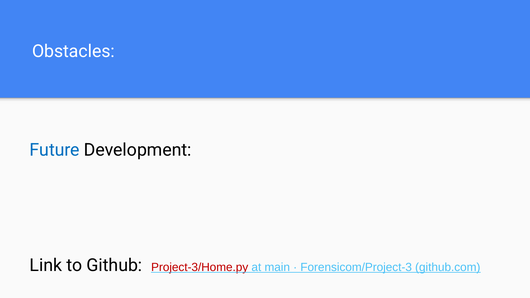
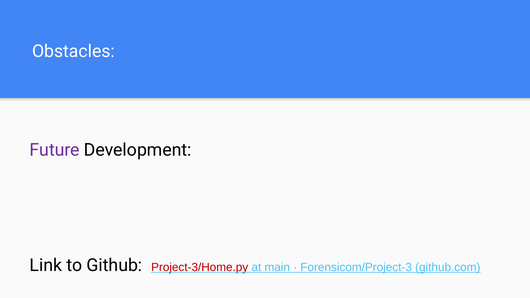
Future colour: blue -> purple (55, 150)
